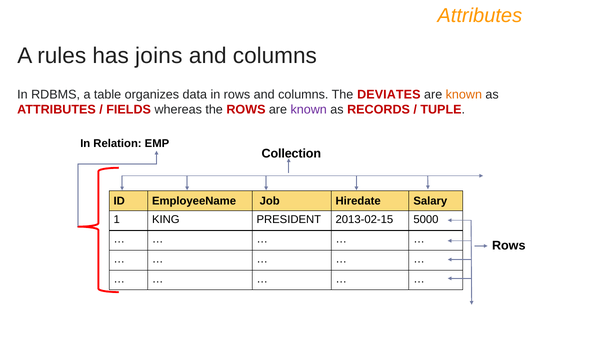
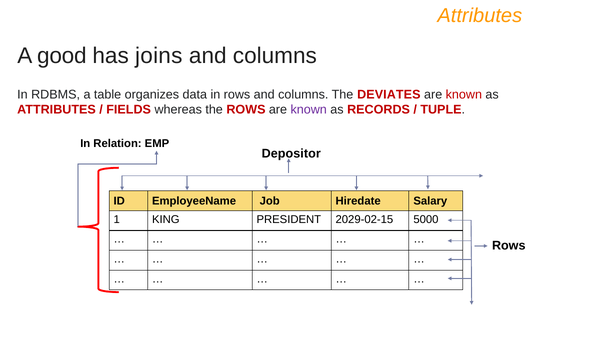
rules: rules -> good (62, 56)
known colour: orange -> red (464, 95)
Collection: Collection -> Depositor (291, 154)
2013-02-15: 2013-02-15 -> 2029-02-15 (364, 219)
